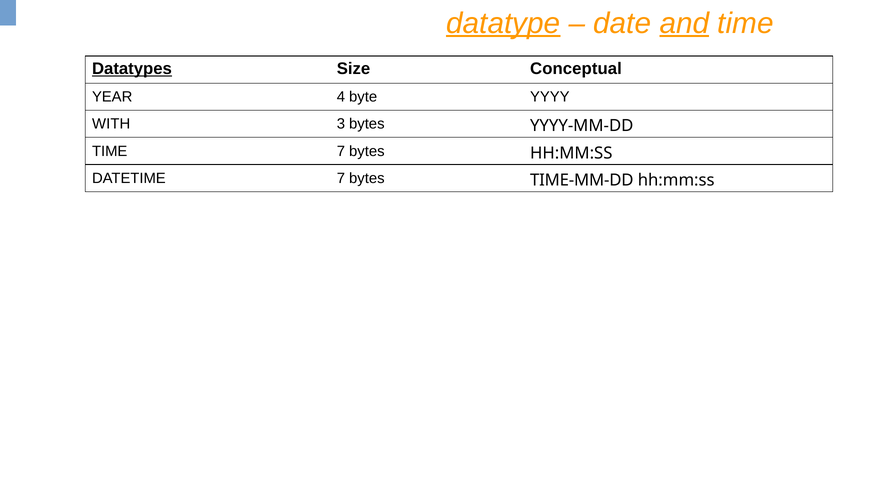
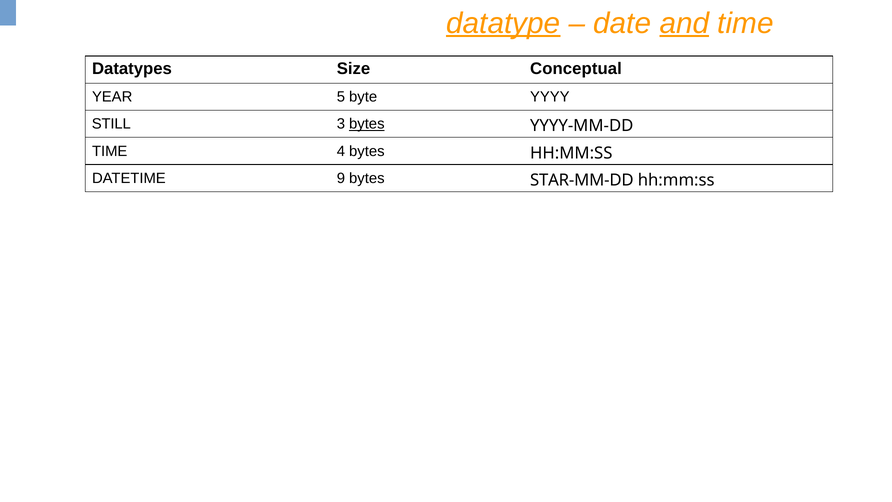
Datatypes underline: present -> none (132, 69)
4: 4 -> 5 (341, 97)
WITH: WITH -> STILL (111, 124)
bytes underline: none -> present (367, 124)
TIME 7: 7 -> 4 (341, 151)
DATETIME 7: 7 -> 9 (341, 178)
TIME-MM-DD: TIME-MM-DD -> STAR-MM-DD (582, 180)
